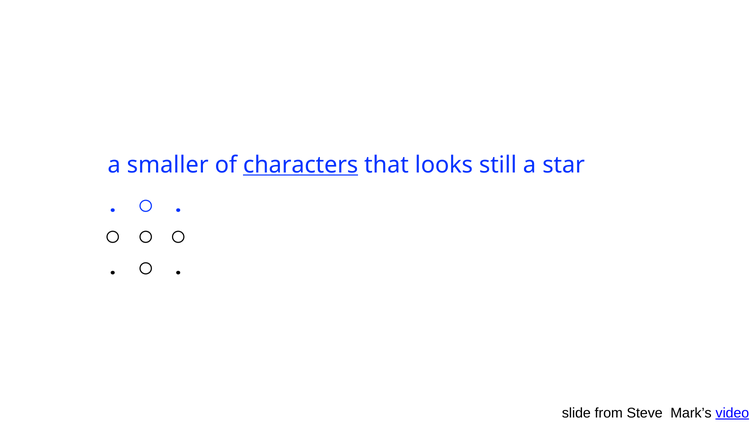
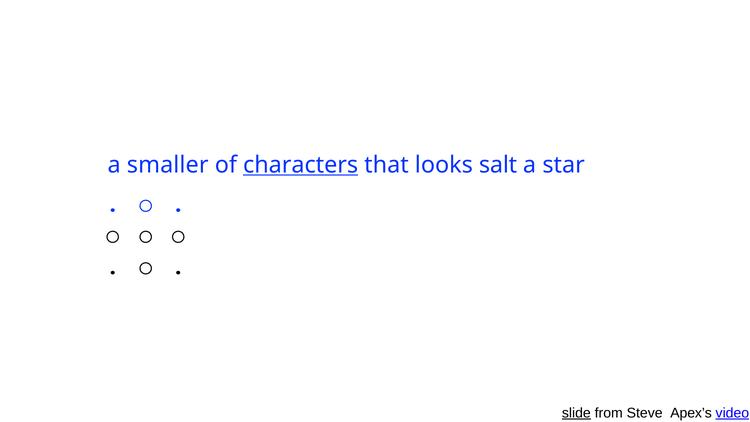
still: still -> salt (498, 165)
slide underline: none -> present (576, 413)
Mark’s: Mark’s -> Apex’s (691, 413)
